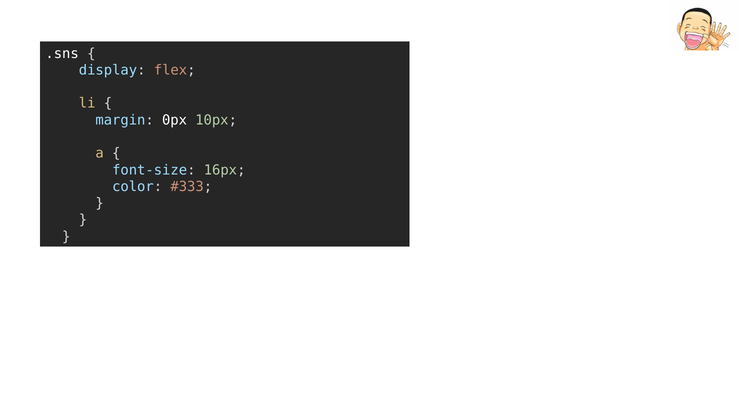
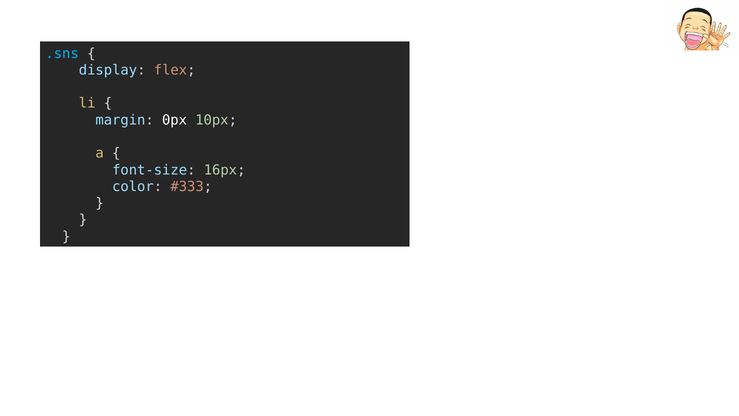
.sns colour: white -> light blue (62, 53)
